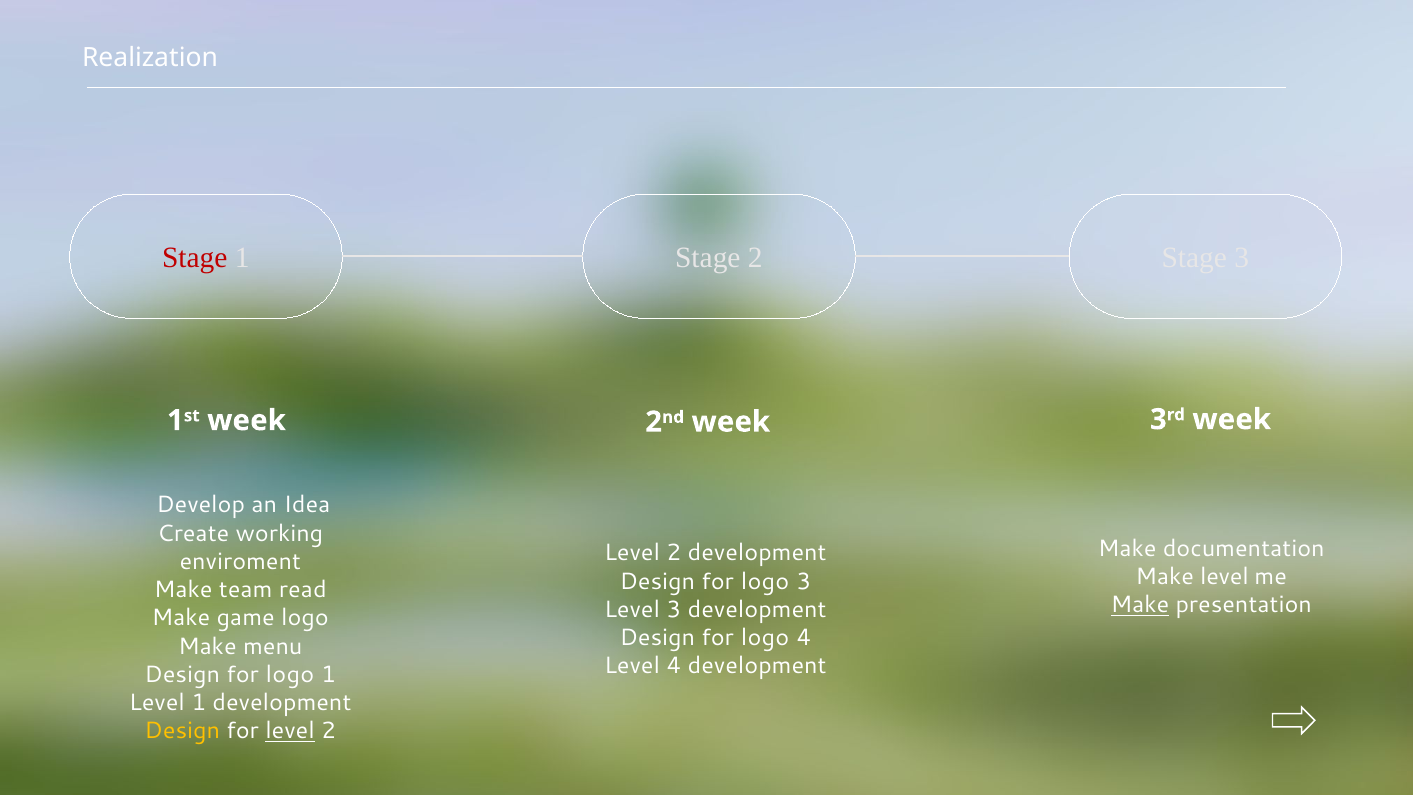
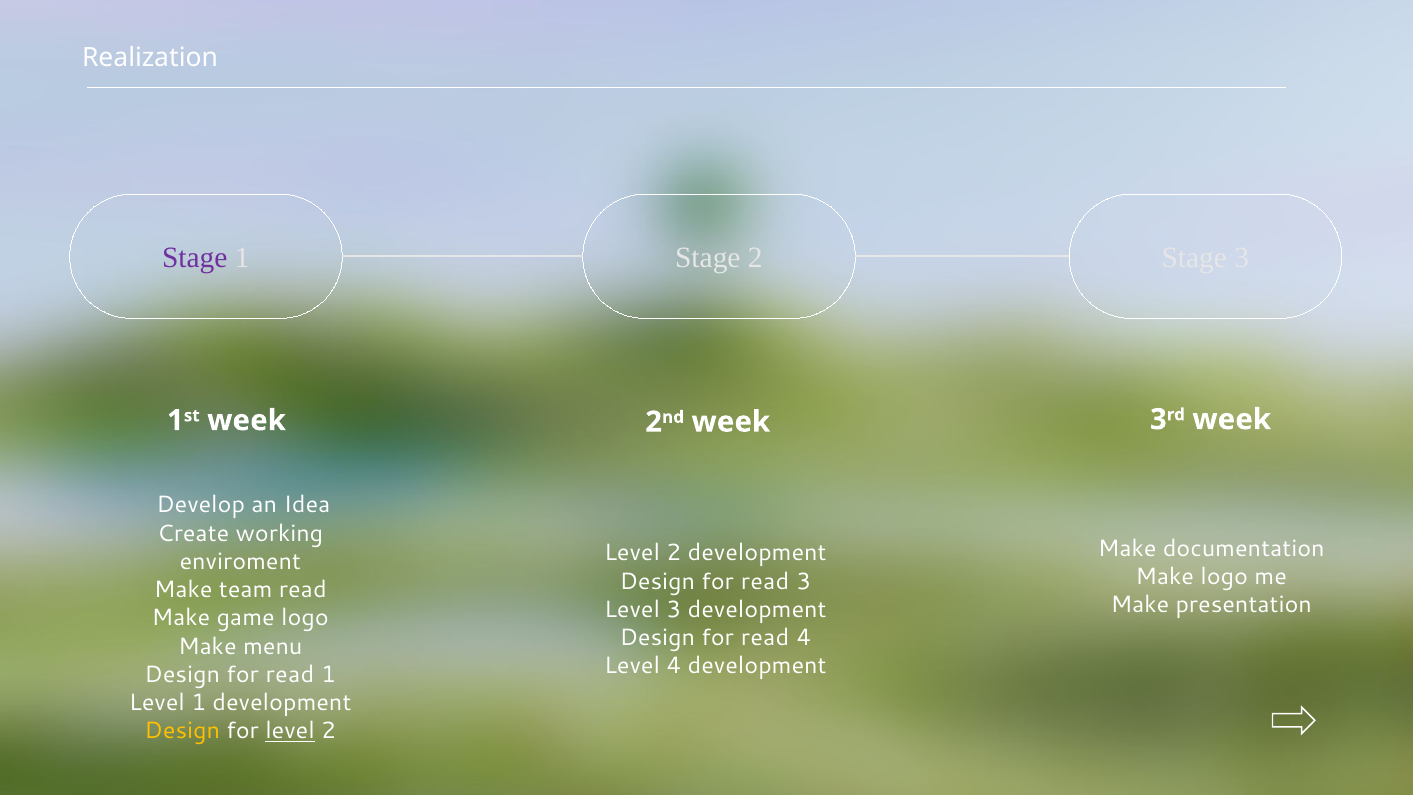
Stage colour: red -> purple (195, 258)
Make level: level -> logo (1224, 577)
logo: logo -> read (765, 581)
Make underline: present -> none (1140, 605)
logo: logo -> read (765, 638)
logo: logo -> read (290, 675)
